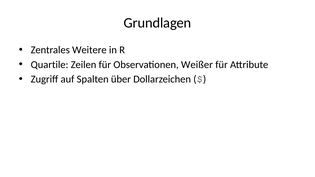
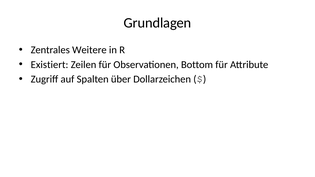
Quartile: Quartile -> Existiert (50, 65)
Weißer: Weißer -> Bottom (197, 65)
